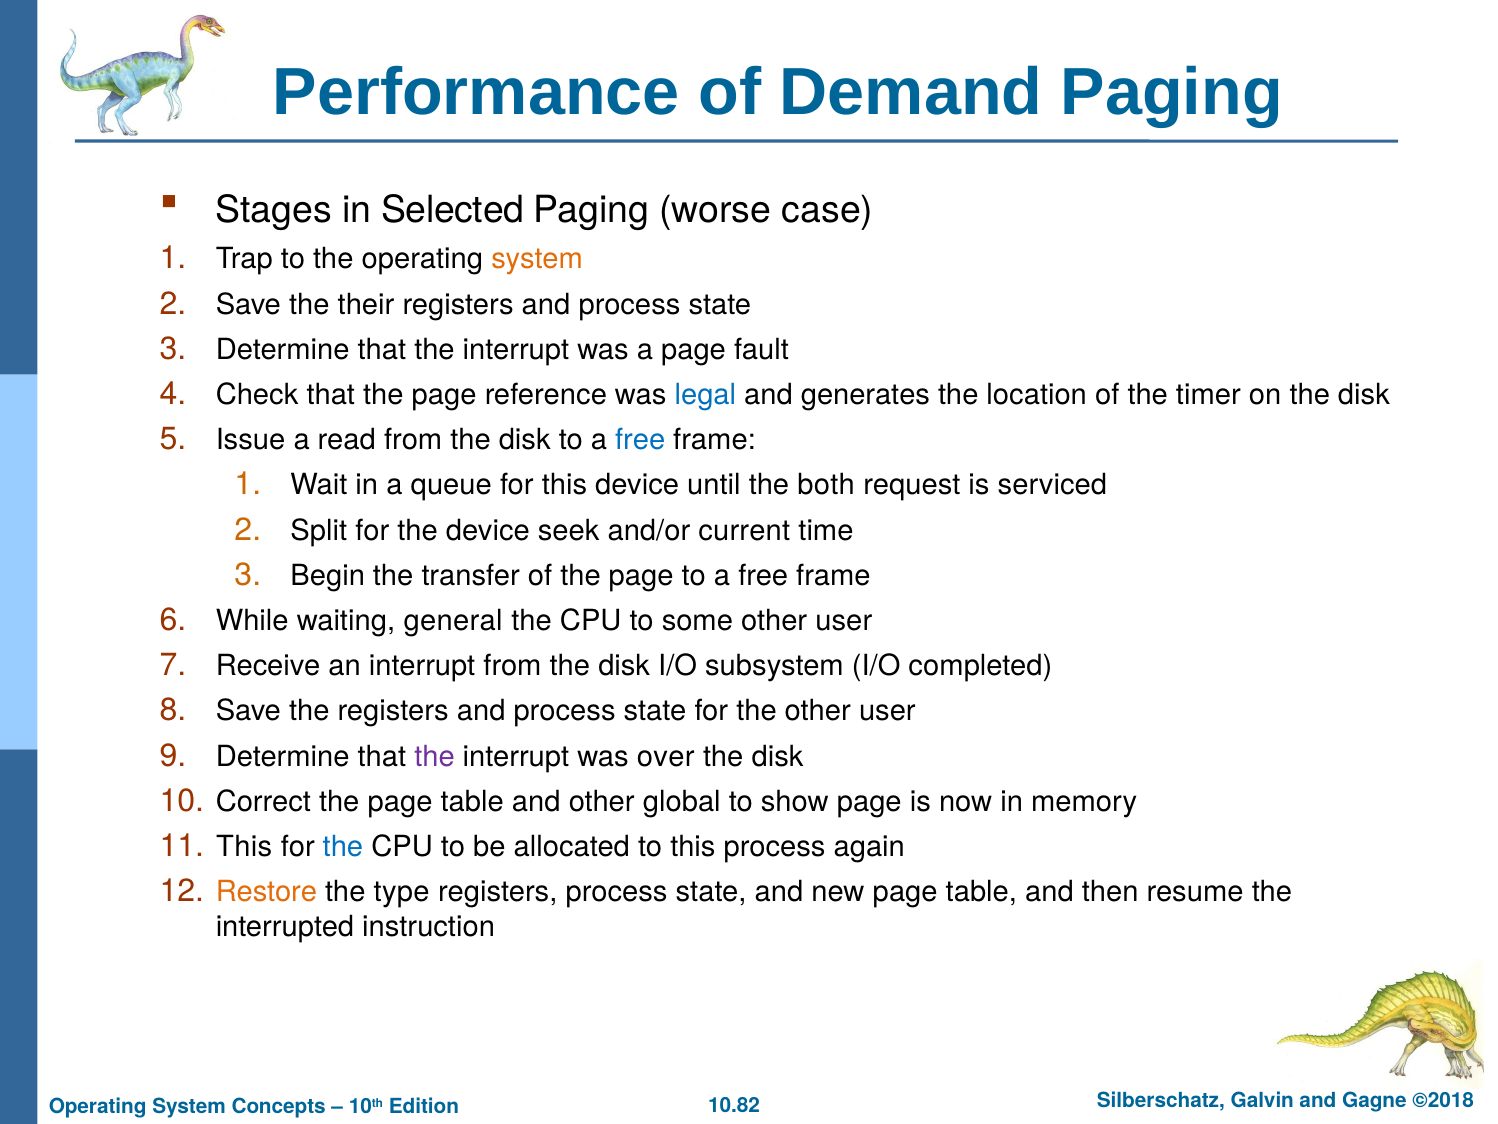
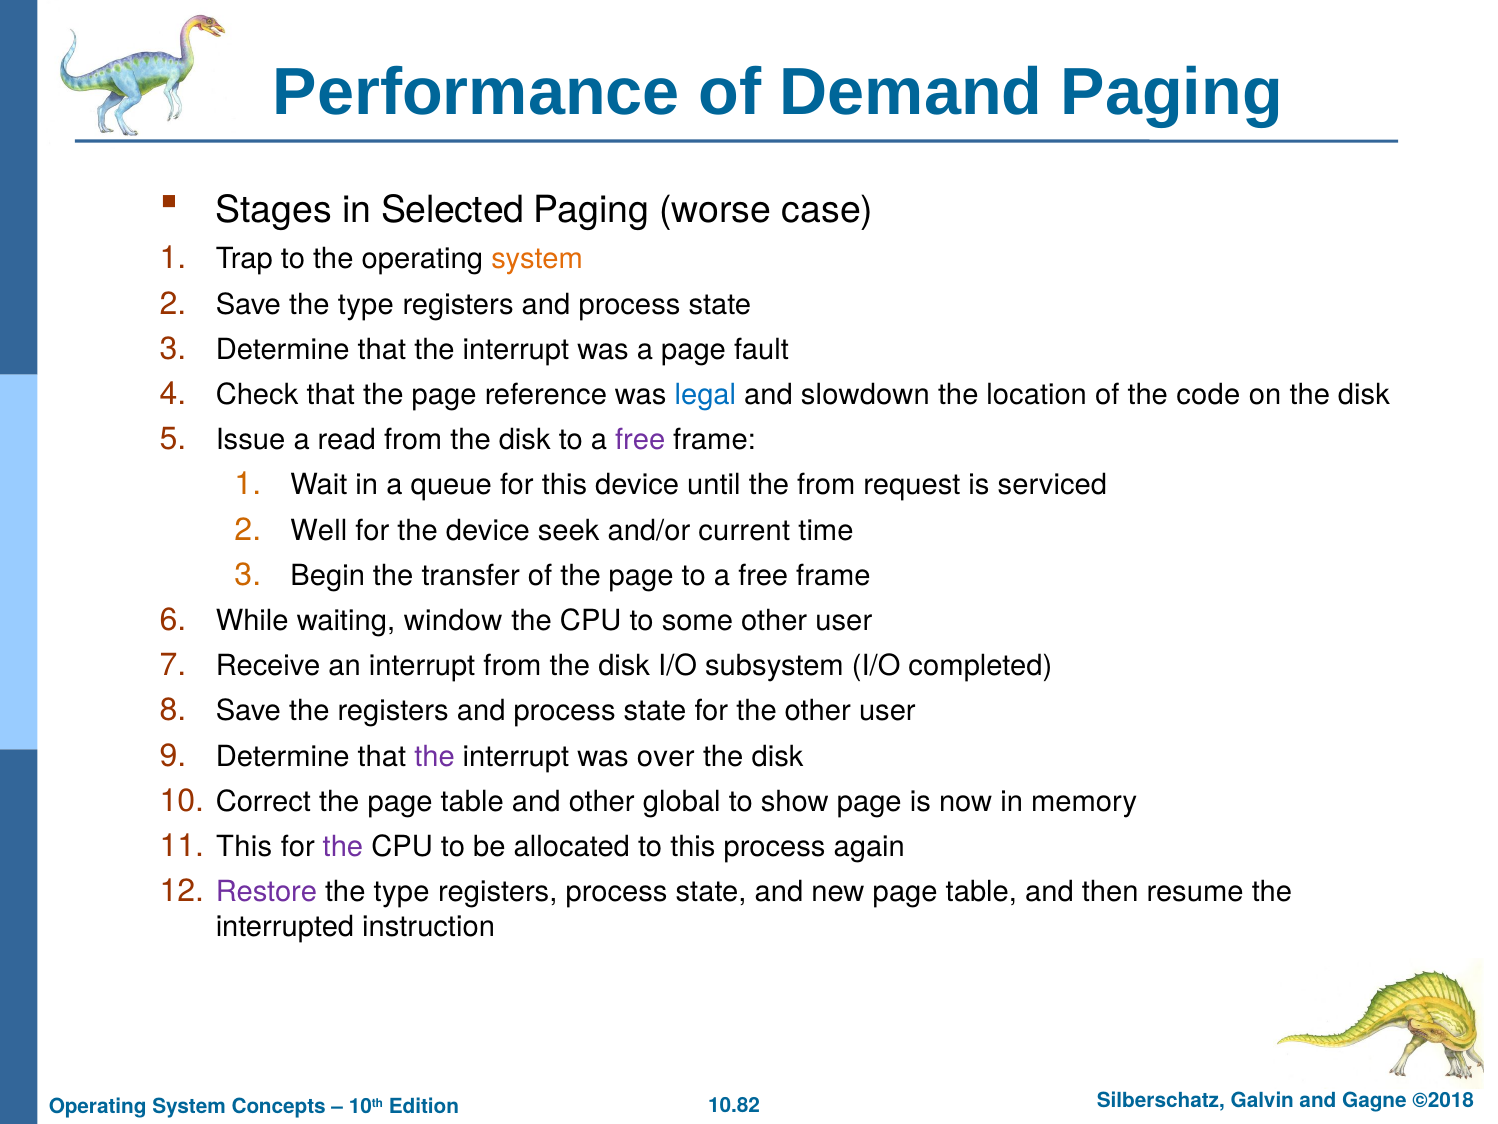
Save the their: their -> type (366, 304)
generates: generates -> slowdown (865, 395)
timer: timer -> code (1208, 395)
free colour: blue -> purple (640, 440)
the both: both -> from (826, 485)
Split: Split -> Well (319, 530)
general: general -> window (453, 621)
the colour: blue -> purple (343, 847)
Restore colour: orange -> purple (266, 892)
